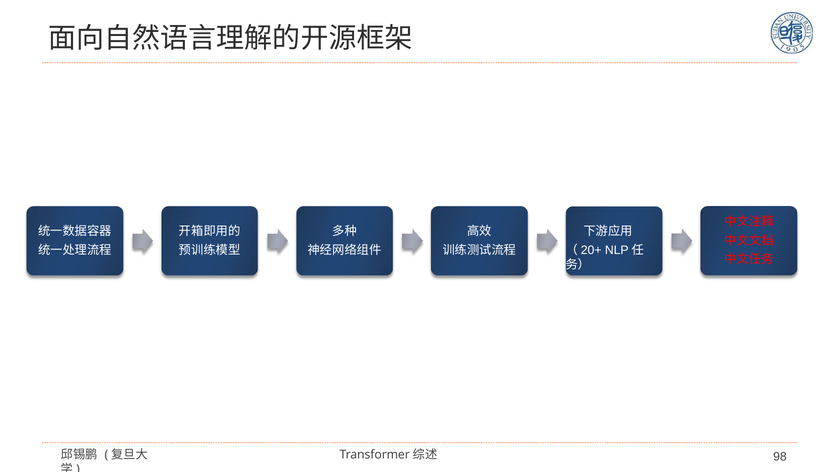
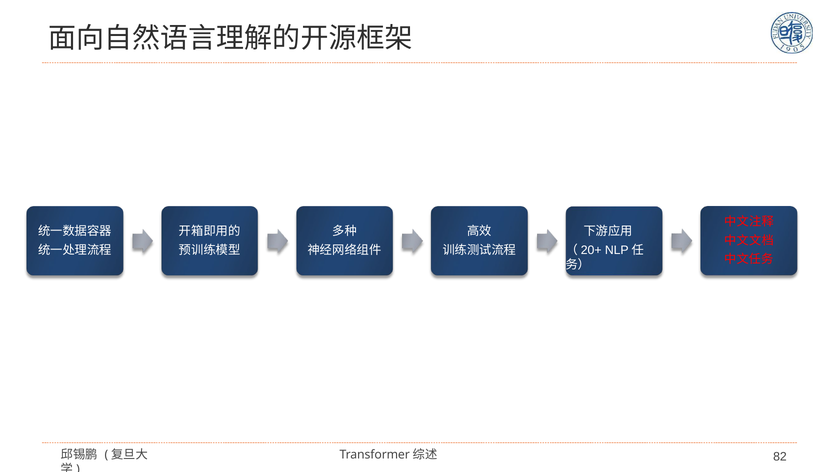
98: 98 -> 82 (780, 456)
